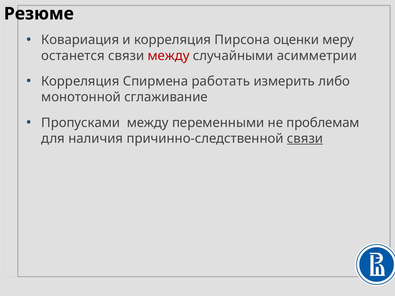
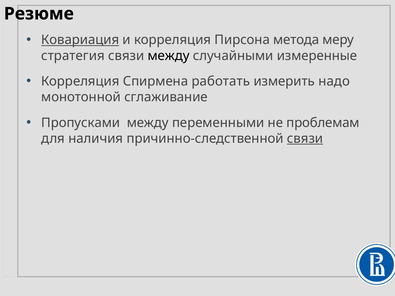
Ковариация underline: none -> present (80, 40)
оценки: оценки -> метода (296, 40)
останется: останется -> стратегия (73, 56)
между colour: red -> black (169, 56)
асимметрии: асимметрии -> измеренные (317, 56)
либо: либо -> надо (334, 81)
